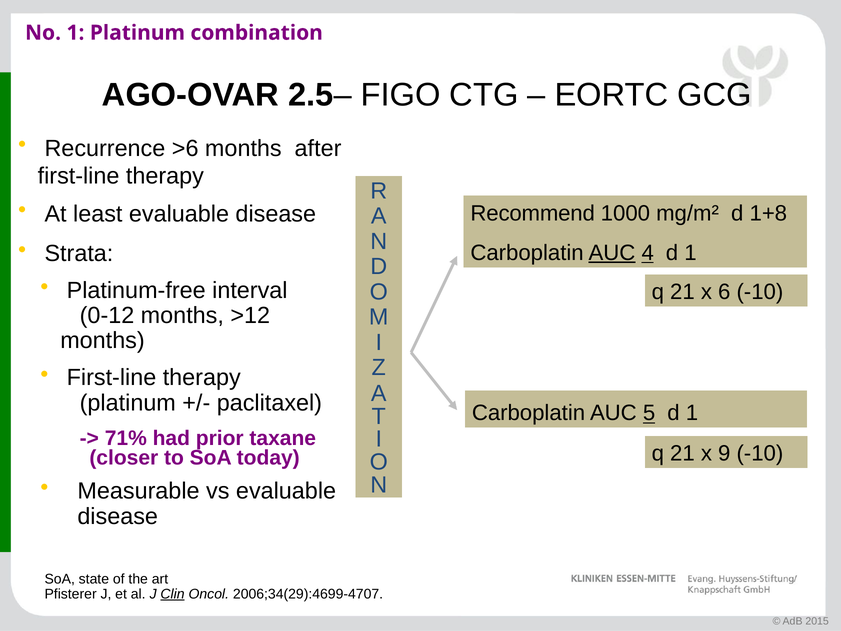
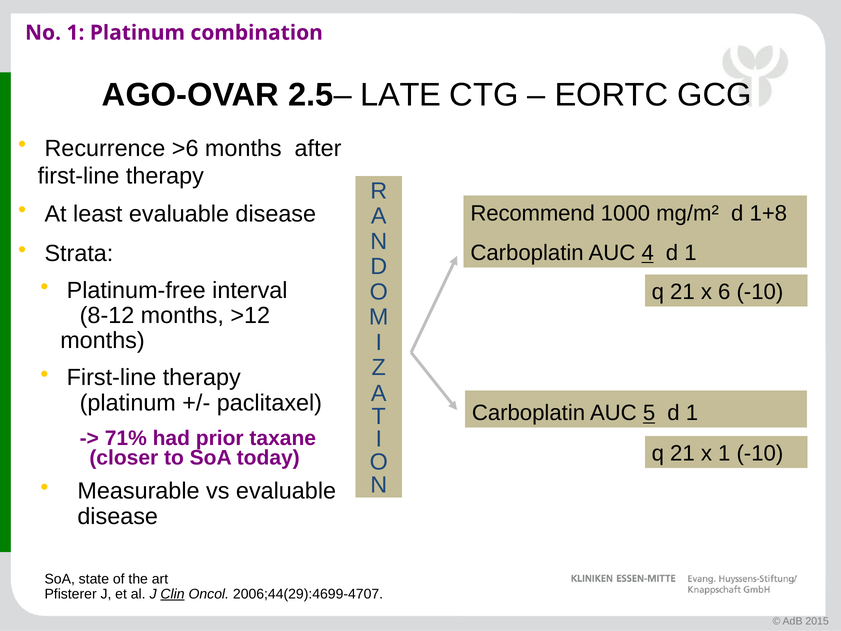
FIGO: FIGO -> LATE (401, 95)
AUC underline: present -> none (612, 253)
0-12: 0-12 -> 8-12 (107, 315)
x 9: 9 -> 1 (724, 453)
2006;34(29):4699-4707: 2006;34(29):4699-4707 -> 2006;44(29):4699-4707 (308, 594)
